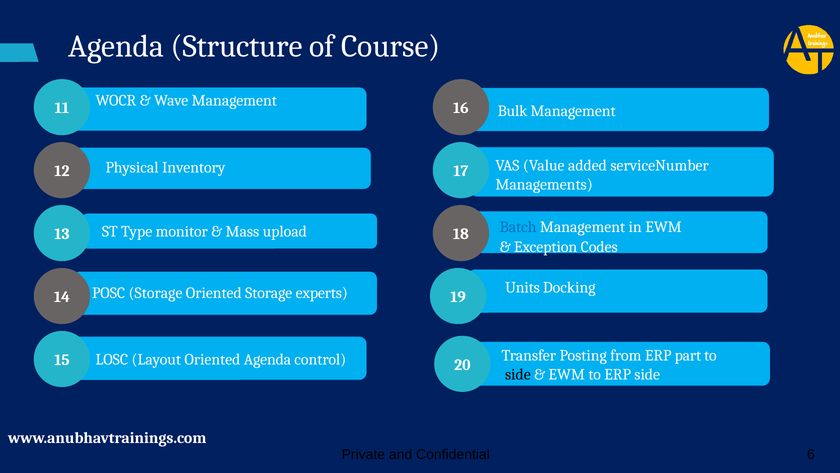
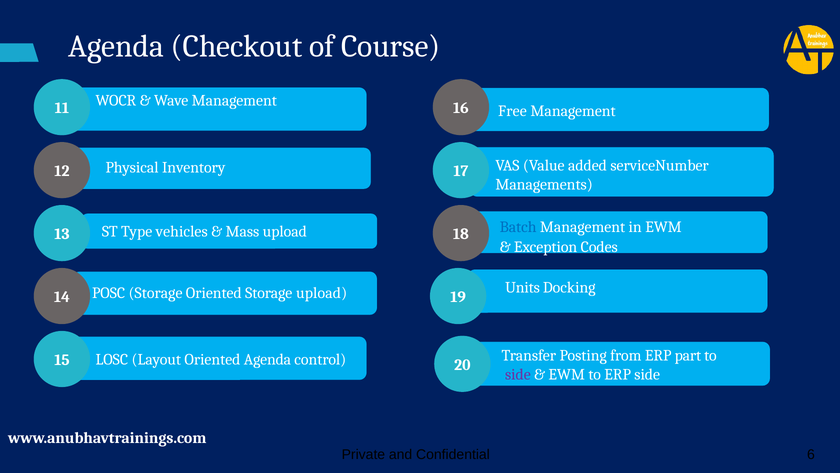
Structure: Structure -> Checkout (237, 46)
Bulk: Bulk -> Free (512, 111)
monitor: monitor -> vehicles (182, 231)
Storage experts: experts -> upload (322, 293)
side colour: black -> purple (518, 374)
